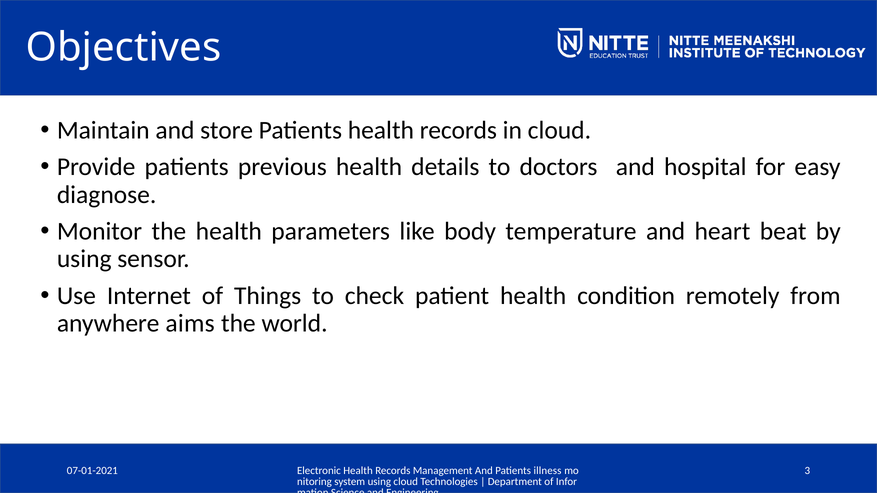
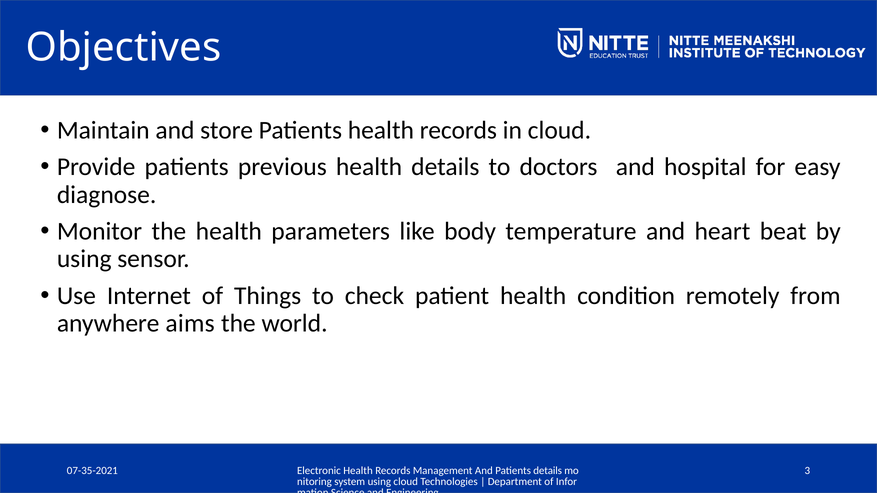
Patients illness: illness -> details (548, 471)
07-01-2021: 07-01-2021 -> 07-35-2021 (92, 471)
